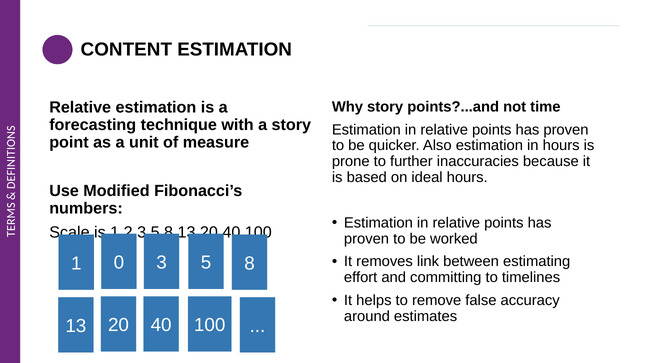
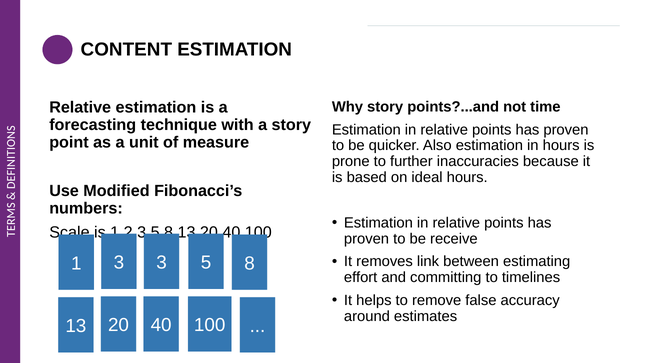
worked: worked -> receive (454, 239)
1 0: 0 -> 3 (119, 263)
